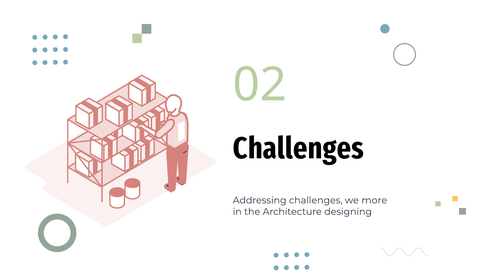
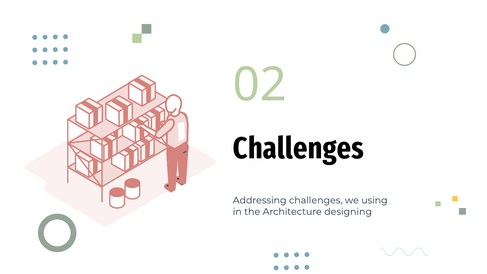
more: more -> using (374, 200)
